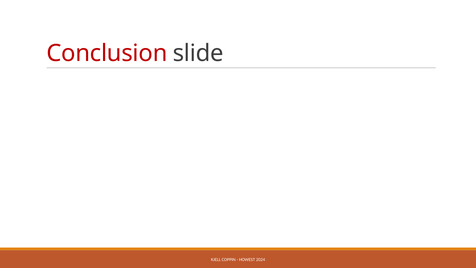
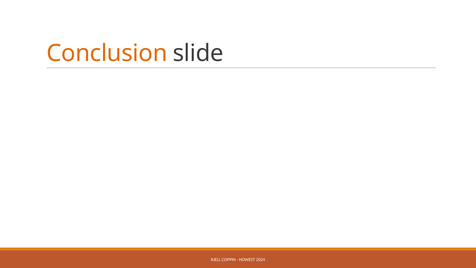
Conclusion colour: red -> orange (107, 53)
